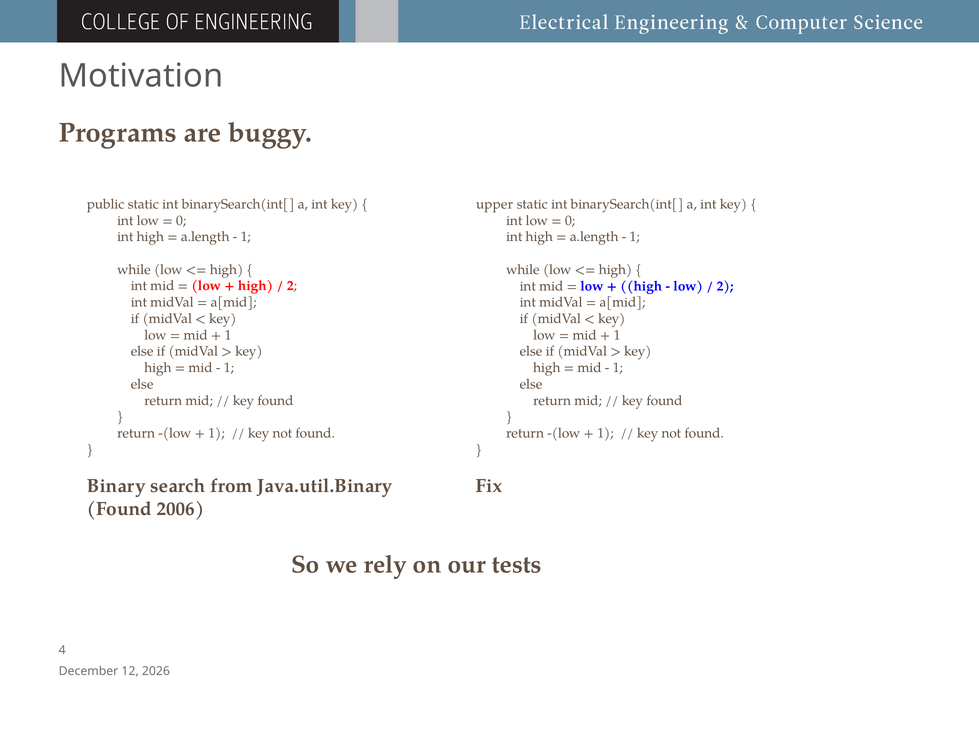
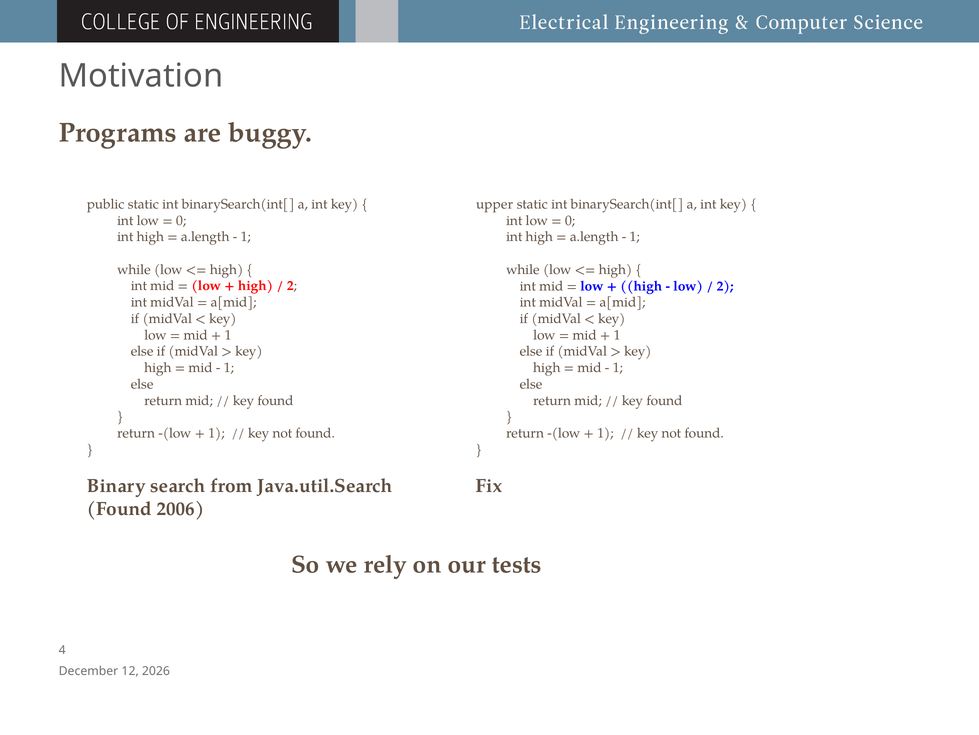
Java.util.Binary: Java.util.Binary -> Java.util.Search (325, 485)
